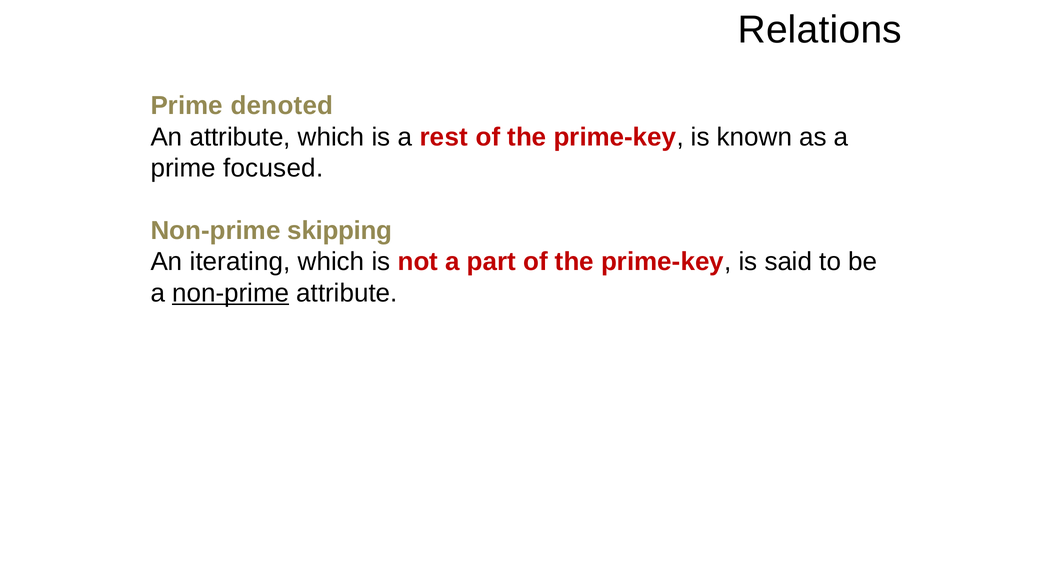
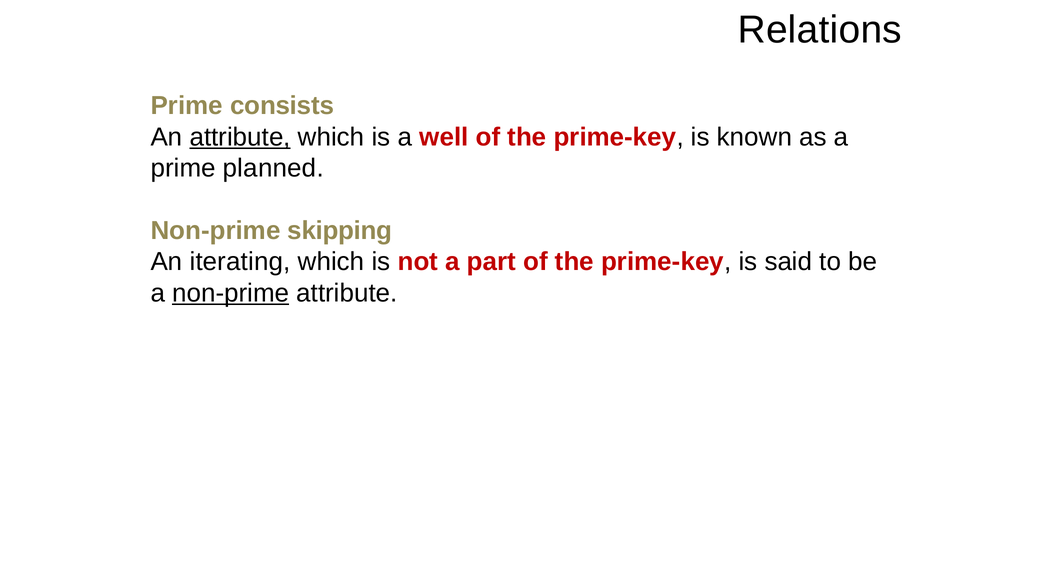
denoted: denoted -> consists (282, 106)
attribute underline: none -> present (240, 137)
rest: rest -> well (444, 137)
focused: focused -> planned (273, 168)
